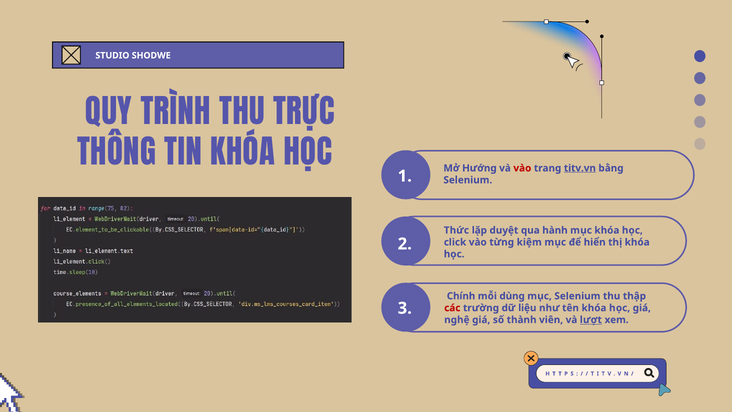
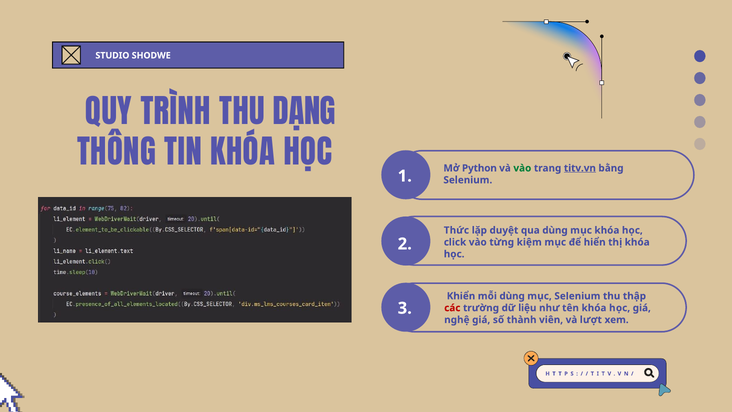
TRỰC: TRỰC -> DẠNG (304, 114)
Hướng: Hướng -> Python (479, 168)
vào colour: red -> green (522, 168)
qua hành: hành -> dùng (555, 230)
Chính: Chính -> Khiển (461, 296)
lượt underline: present -> none (591, 320)
